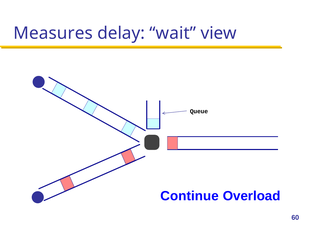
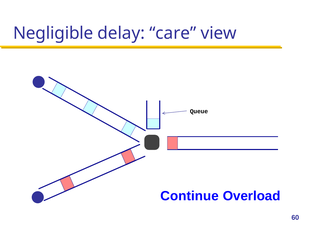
Measures: Measures -> Negligible (53, 33)
wait: wait -> care (173, 33)
